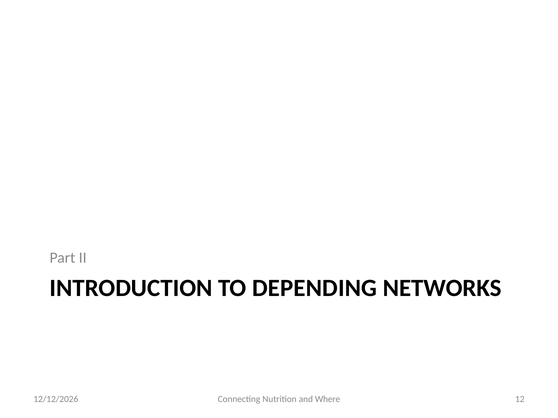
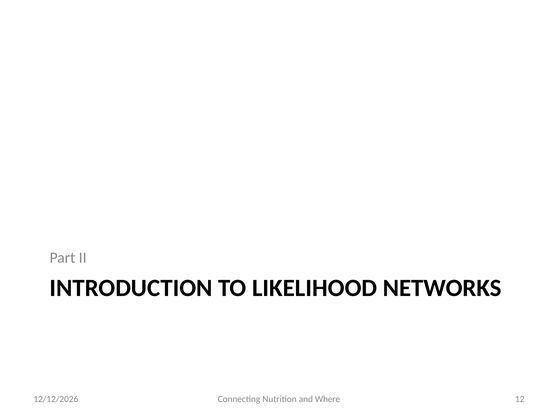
DEPENDING: DEPENDING -> LIKELIHOOD (315, 288)
